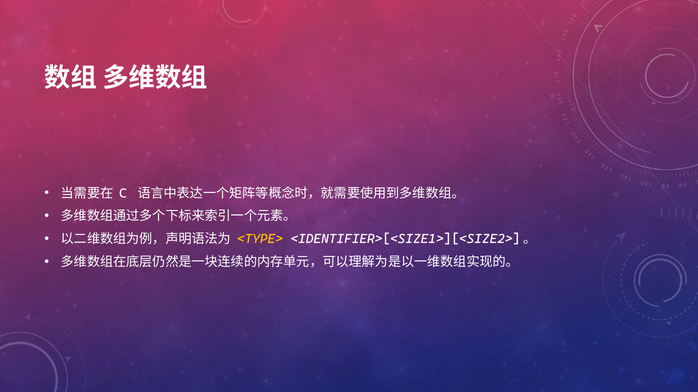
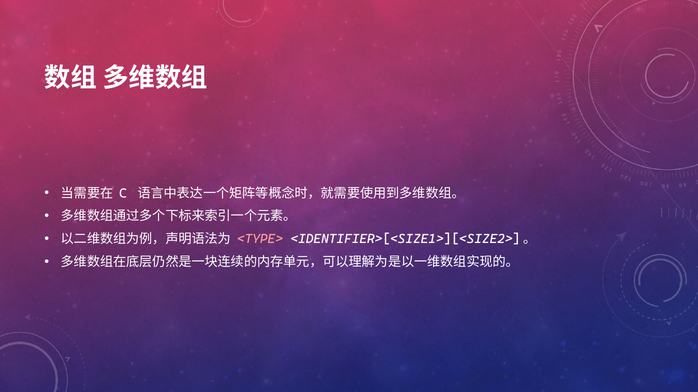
<TYPE> colour: yellow -> pink (260, 239)
